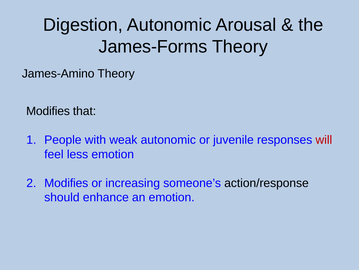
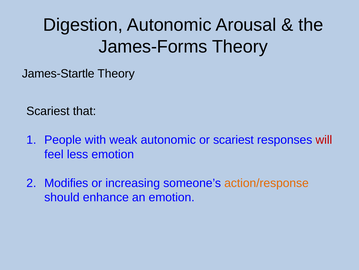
James-Amino: James-Amino -> James-Startle (58, 74)
Modifies: Modifies -> Scariest (48, 111)
or juvenile: juvenile -> scariest (233, 140)
action/response colour: black -> orange (267, 183)
